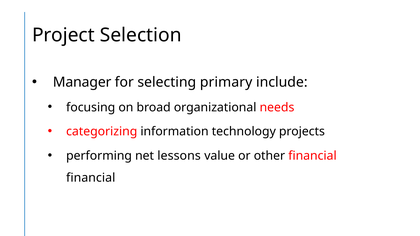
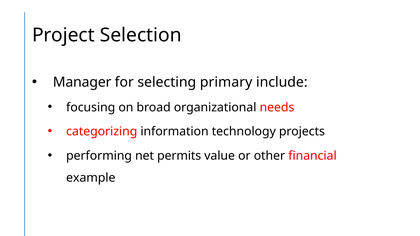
lessons: lessons -> permits (179, 156)
financial: financial -> example (91, 178)
